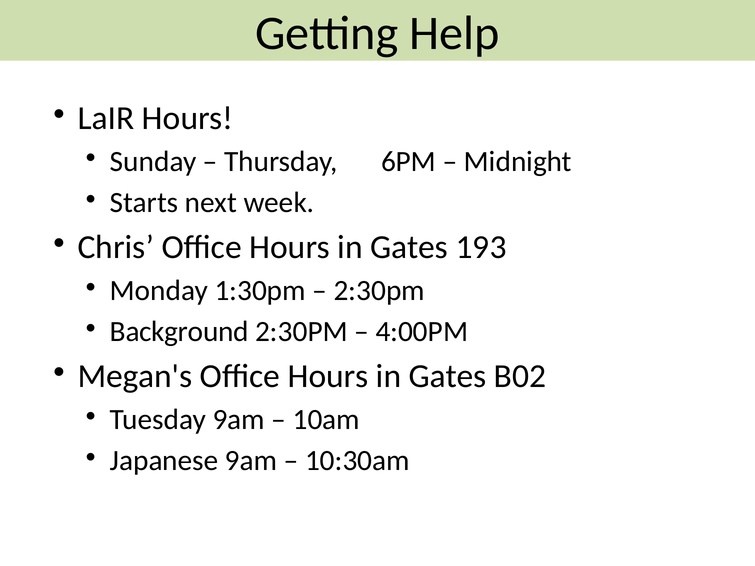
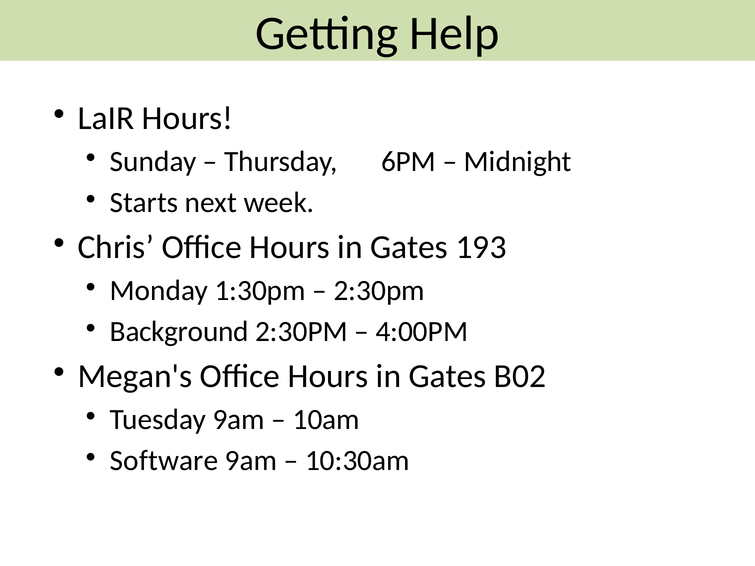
Japanese: Japanese -> Software (164, 461)
